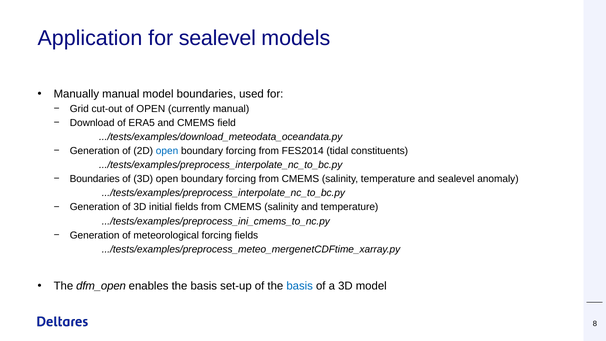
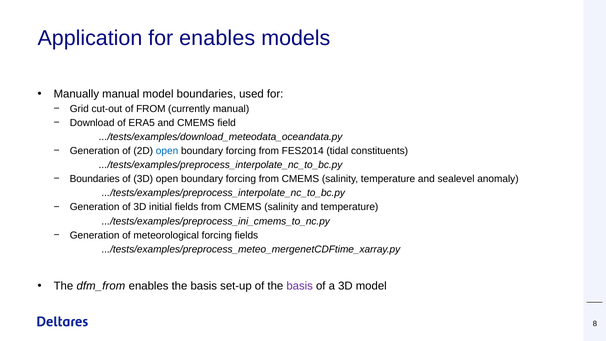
for sealevel: sealevel -> enables (217, 38)
of OPEN: OPEN -> FROM (151, 109)
dfm_open: dfm_open -> dfm_from (101, 286)
basis colour: blue -> purple (300, 286)
